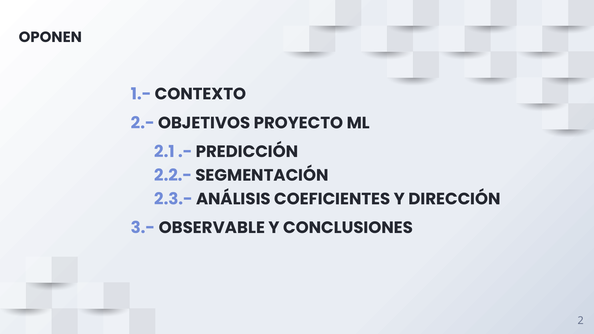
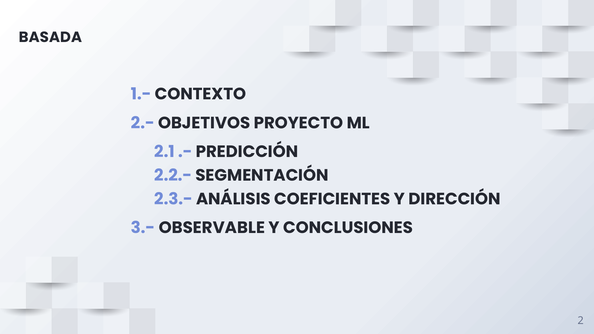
OPONEN: OPONEN -> BASADA (50, 37)
